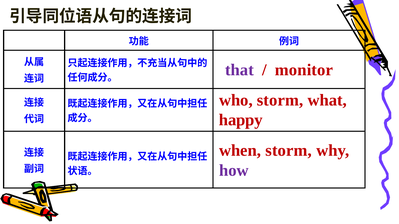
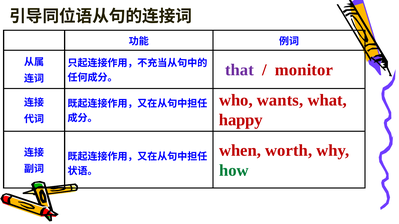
who storm: storm -> wants (280, 100)
when storm: storm -> worth (289, 151)
how colour: purple -> green (234, 171)
